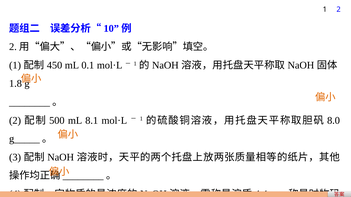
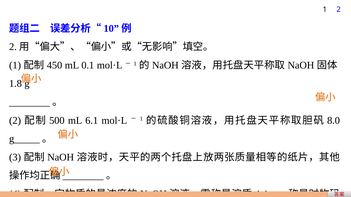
8.1: 8.1 -> 6.1 (92, 121)
